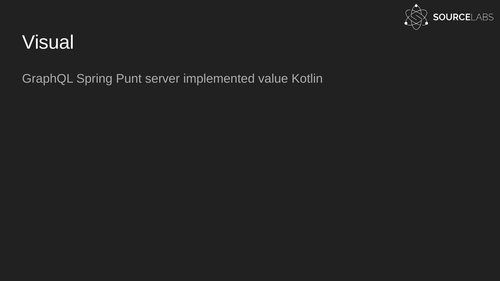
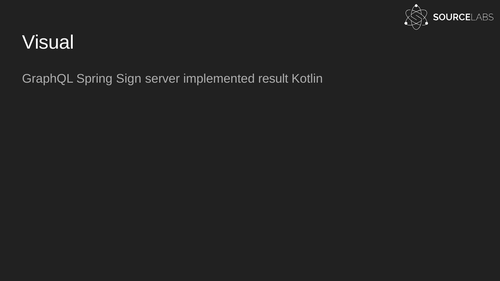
Punt: Punt -> Sign (129, 79)
value: value -> result (273, 79)
